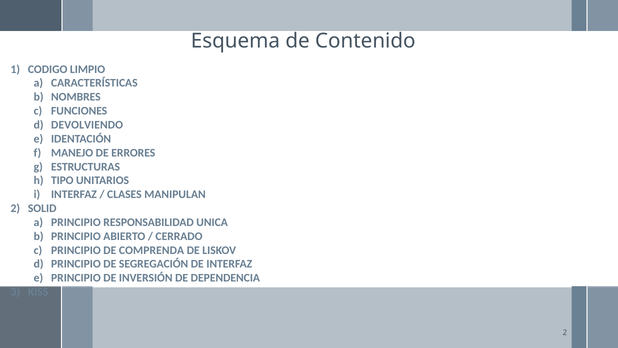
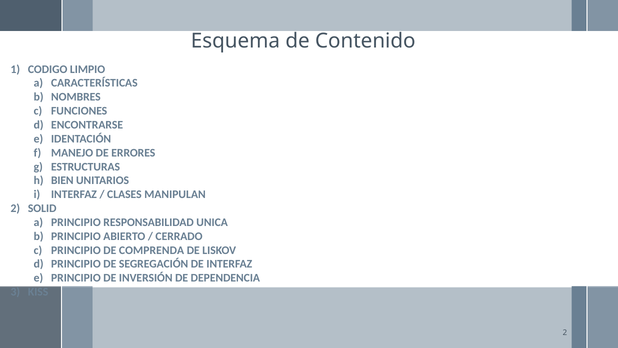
DEVOLVIENDO: DEVOLVIENDO -> ENCONTRARSE (87, 125)
TIPO: TIPO -> BIEN (62, 180)
